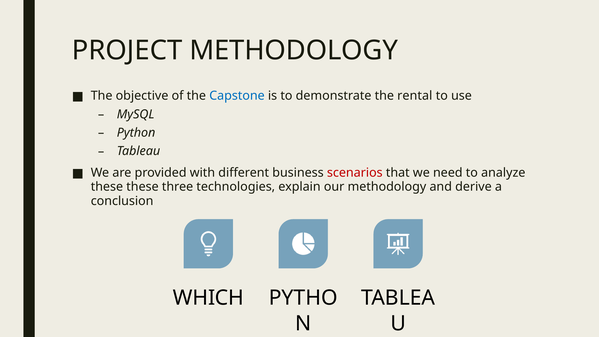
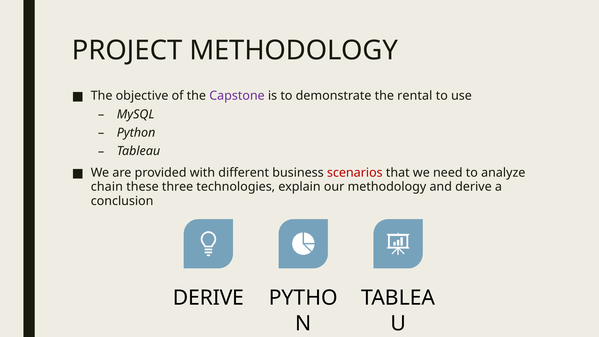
Capstone colour: blue -> purple (237, 96)
these: these -> chain (107, 187)
WHICH: WHICH -> DERIVE (208, 298)
